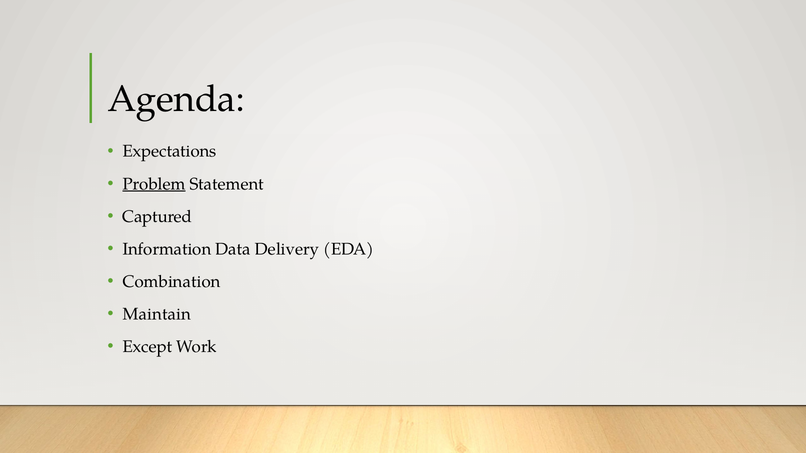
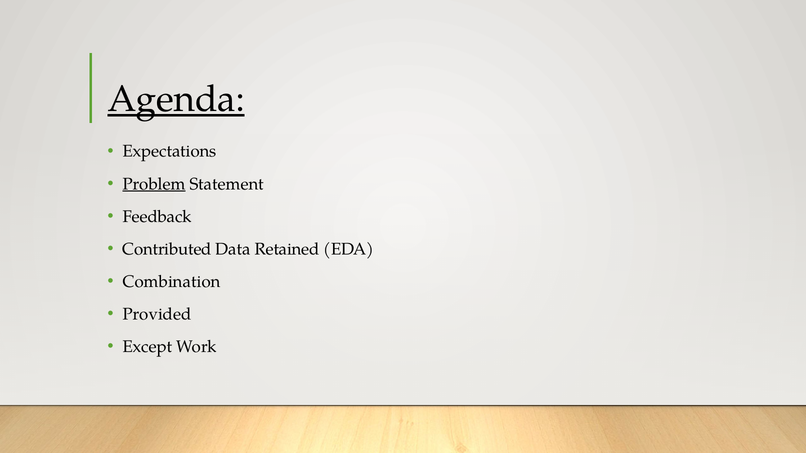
Agenda underline: none -> present (176, 99)
Captured: Captured -> Feedback (157, 217)
Information: Information -> Contributed (167, 249)
Delivery: Delivery -> Retained (287, 249)
Maintain: Maintain -> Provided (157, 314)
